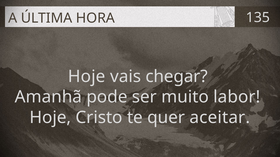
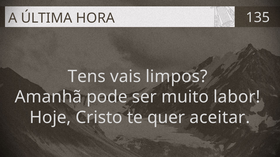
Hoje: Hoje -> Tens (87, 77)
chegar: chegar -> limpos (176, 77)
